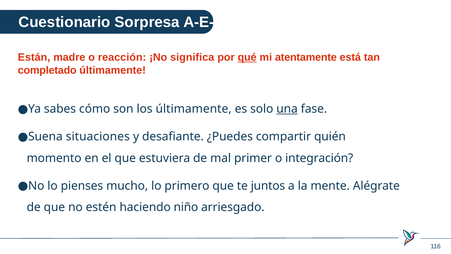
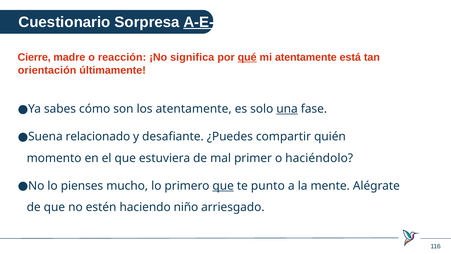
A-E-C-P underline: none -> present (212, 22)
Están: Están -> Cierre (34, 57)
completado: completado -> orientación (47, 70)
los últimamente: últimamente -> atentamente (194, 109)
situaciones: situaciones -> relacionado (98, 137)
integración: integración -> haciéndolo (319, 158)
que underline: none -> present (223, 186)
juntos: juntos -> punto (268, 186)
